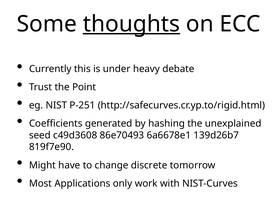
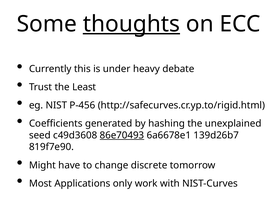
Point: Point -> Least (84, 87)
P-251: P-251 -> P-456 (82, 105)
86e70493 underline: none -> present (122, 135)
